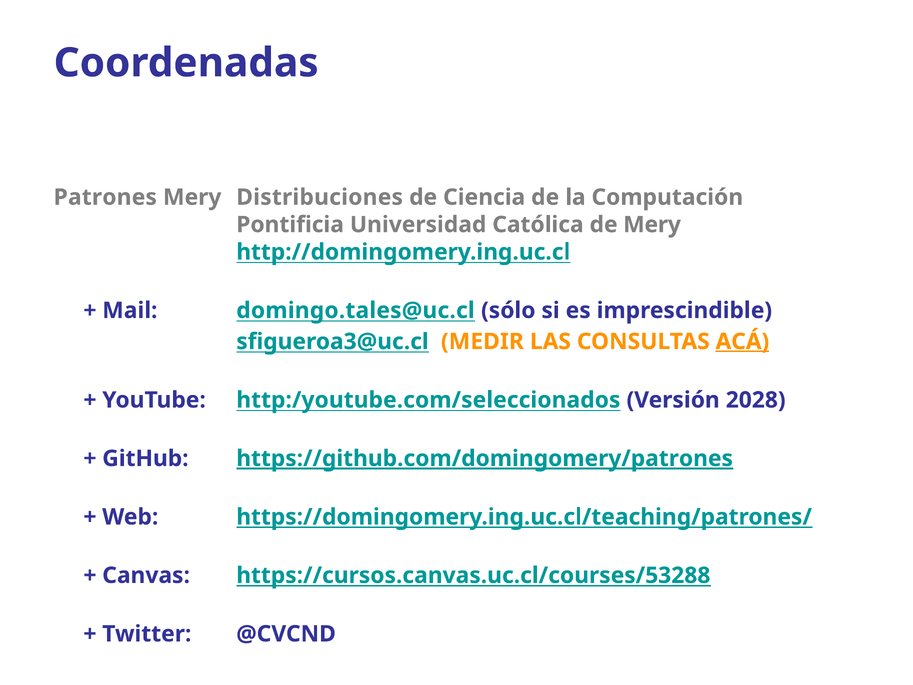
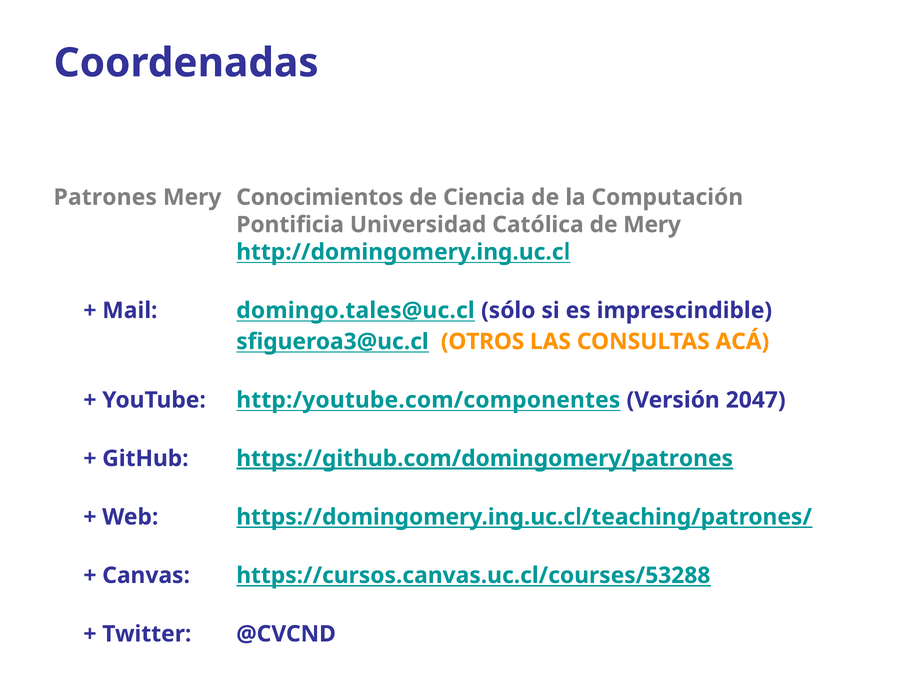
Distribuciones: Distribuciones -> Conocimientos (320, 197)
MEDIR: MEDIR -> OTROS (483, 341)
ACÁ underline: present -> none (742, 341)
http:/youtube.com/seleccionados: http:/youtube.com/seleccionados -> http:/youtube.com/componentes (428, 400)
2028: 2028 -> 2047 (756, 400)
